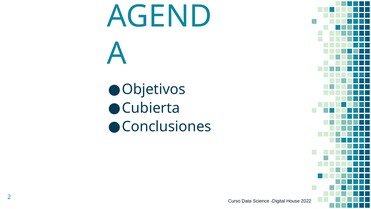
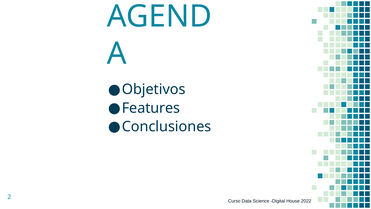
Cubierta: Cubierta -> Features (151, 108)
